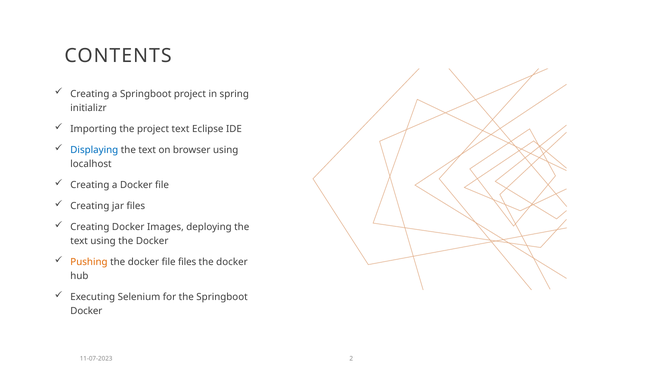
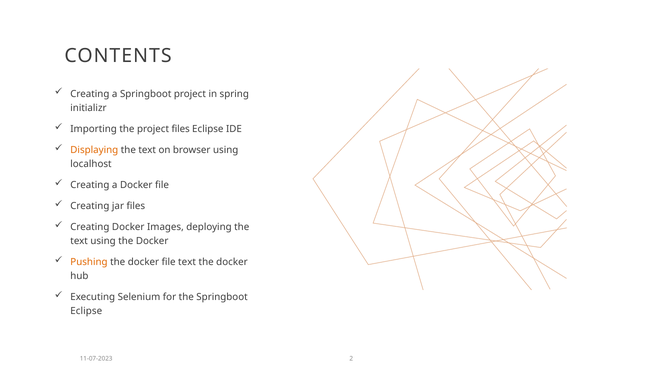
project text: text -> files (181, 129)
Displaying colour: blue -> orange (94, 150)
file files: files -> text (187, 262)
Docker: Docker -> Eclipse (86, 311)
